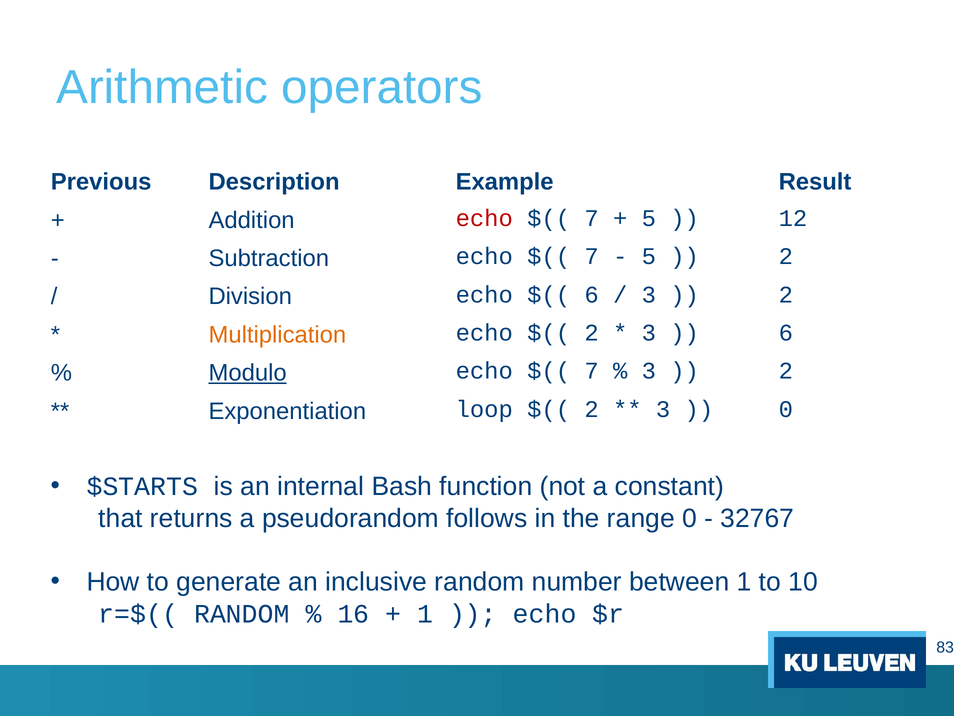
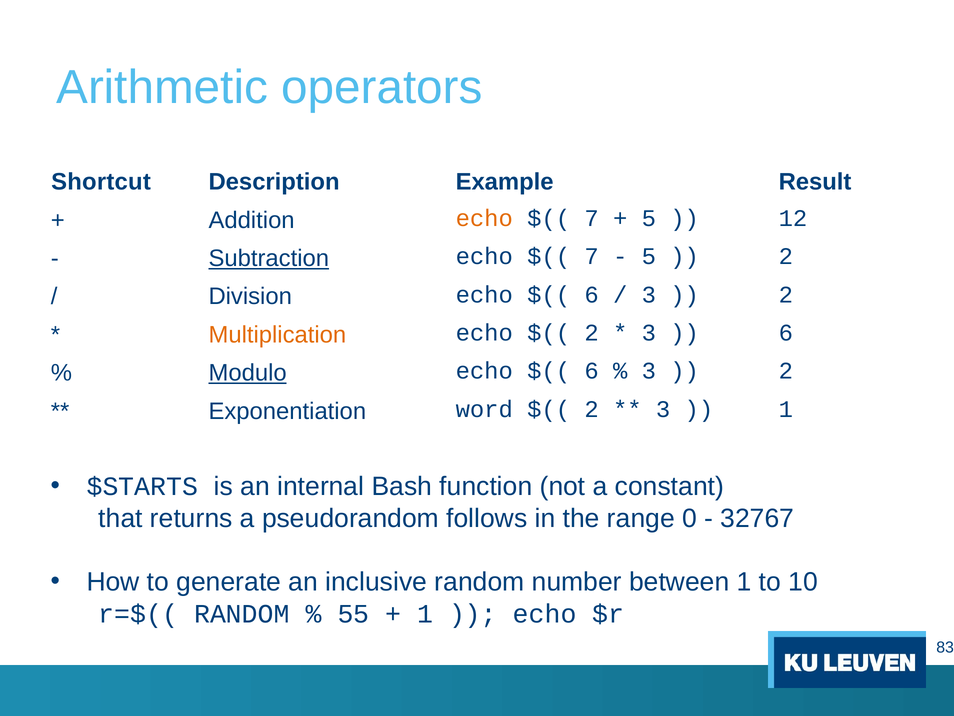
Previous: Previous -> Shortcut (101, 182)
echo colour: red -> orange (484, 218)
Subtraction underline: none -> present (269, 258)
7: 7 -> 6 (592, 371)
loop: loop -> word (484, 409)
0: 0 -> 1 (786, 409)
16: 16 -> 55 (353, 614)
